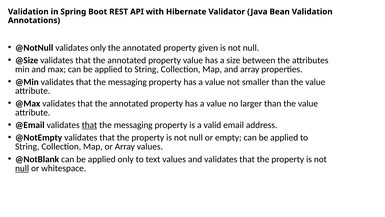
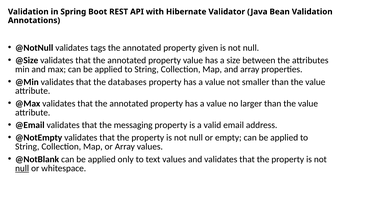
validates only: only -> tags (98, 48)
messaging: messaging -> databases (127, 82)
that underline: present -> none (89, 125)
